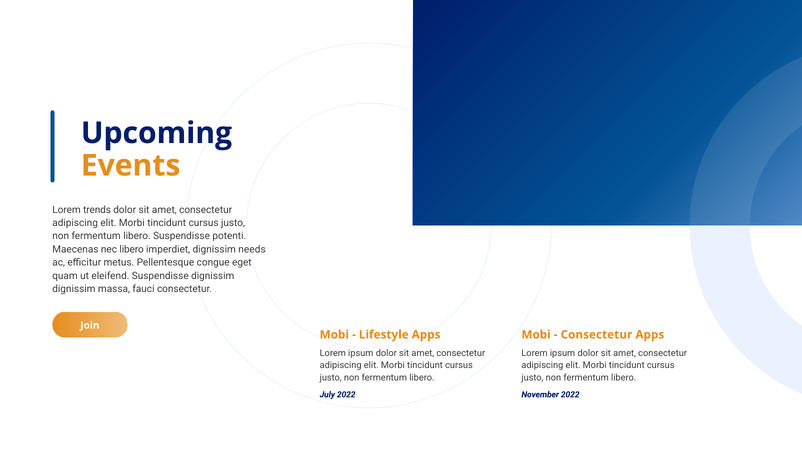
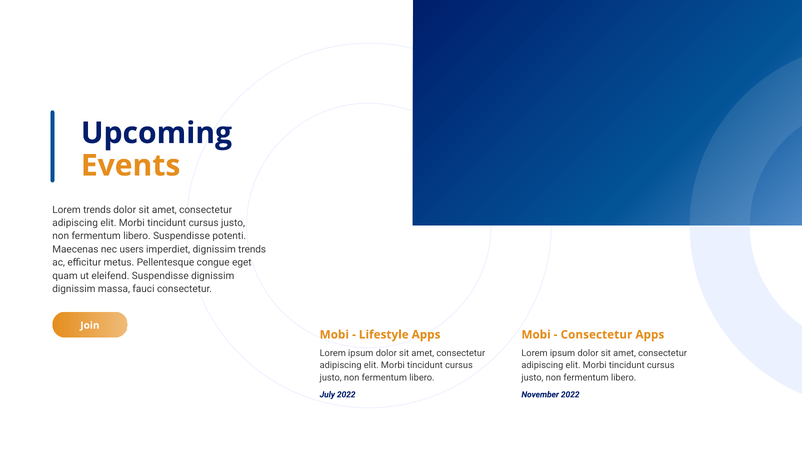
nec libero: libero -> users (132, 249)
dignissim needs: needs -> trends (252, 249)
